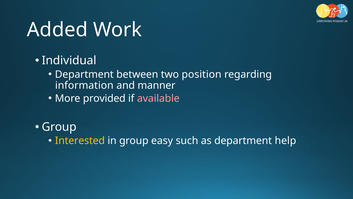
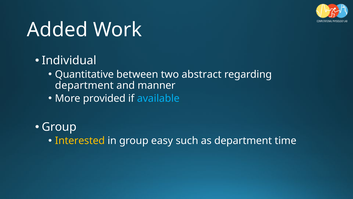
Department: Department -> Quantitative (84, 74)
position: position -> abstract (202, 74)
information: information -> department (84, 85)
available colour: pink -> light blue (158, 98)
help: help -> time (286, 141)
